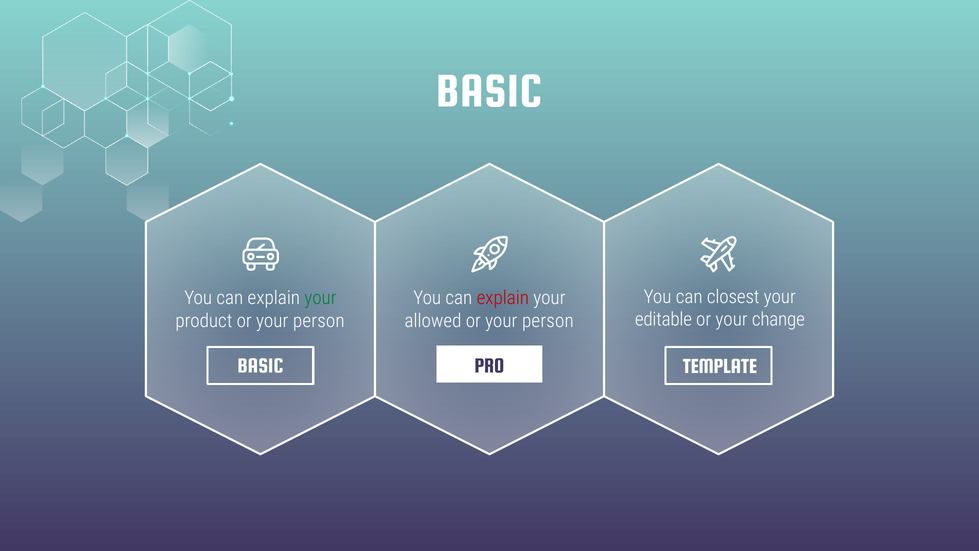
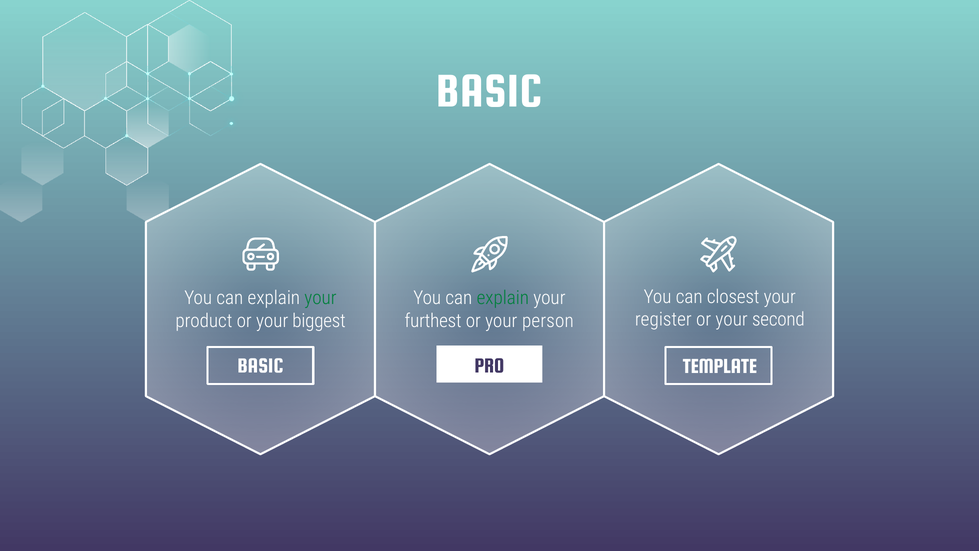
explain colour: red -> green (503, 298)
editable: editable -> register (663, 319)
change: change -> second (778, 319)
product or your person: person -> biggest (319, 321)
allowed: allowed -> furthest (433, 321)
